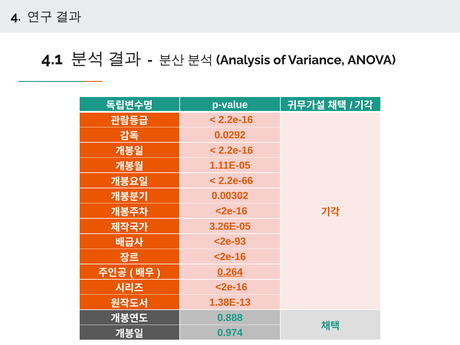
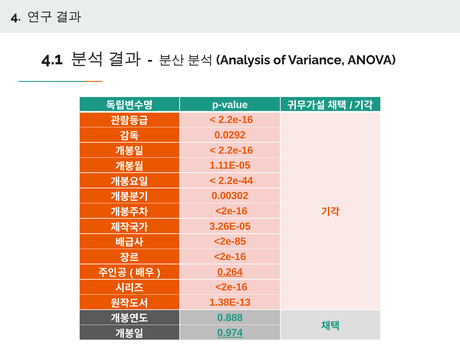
2.2e-66: 2.2e-66 -> 2.2e-44 (236, 181)
<2e-93: <2e-93 -> <2e-85 (230, 242)
0.974 underline: none -> present (230, 333)
